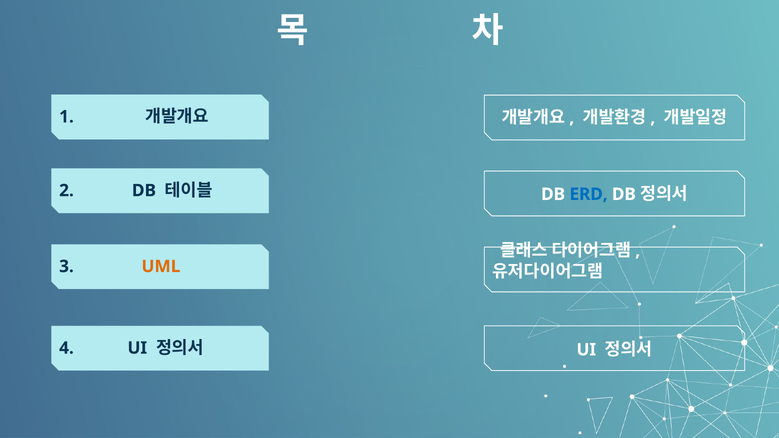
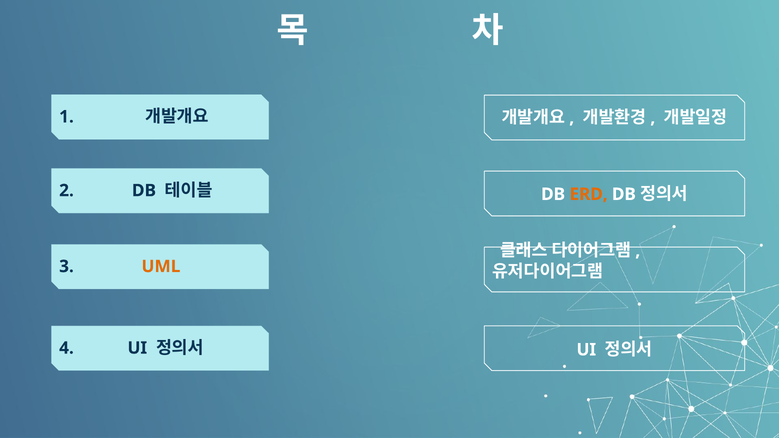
ERD colour: blue -> orange (589, 194)
